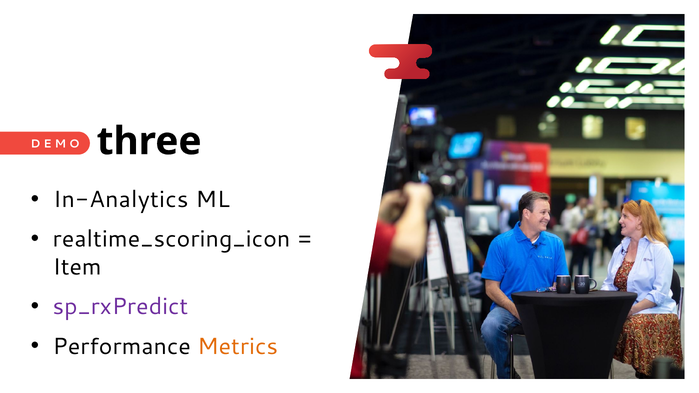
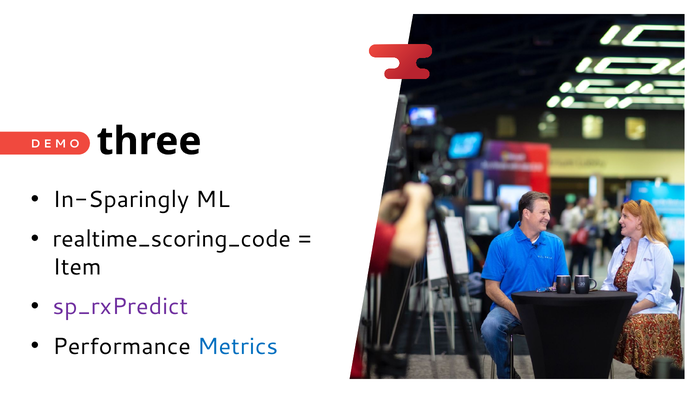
In-Analytics: In-Analytics -> In-Sparingly (121, 200)
realtime_scoring_icon: realtime_scoring_icon -> realtime_scoring_code (172, 239)
Metrics colour: orange -> blue (238, 347)
